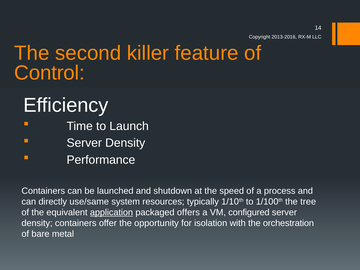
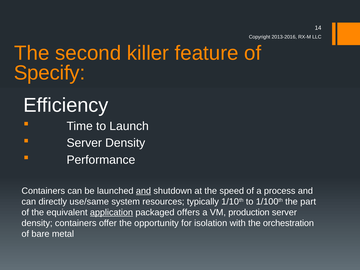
Control: Control -> Specify (49, 73)
and underline: none -> present (143, 191)
tree: tree -> part (308, 202)
configured: configured -> production (249, 212)
